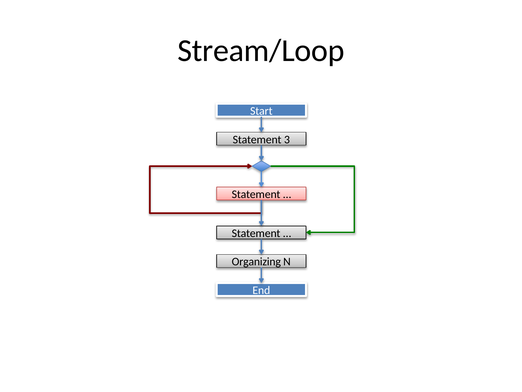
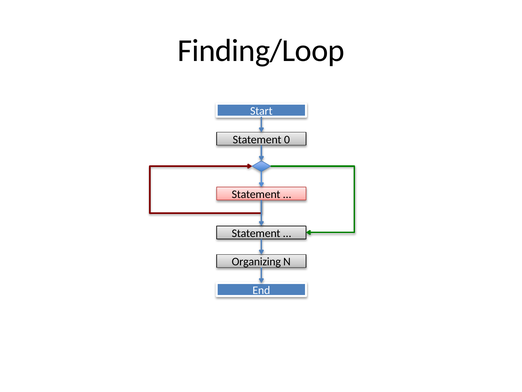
Stream/Loop: Stream/Loop -> Finding/Loop (261, 51)
3: 3 -> 0 (287, 139)
